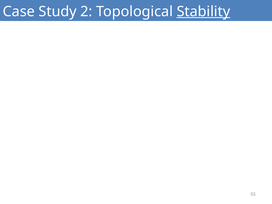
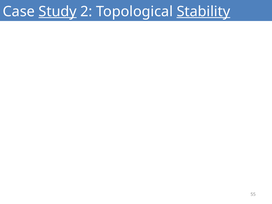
Study underline: none -> present (58, 11)
